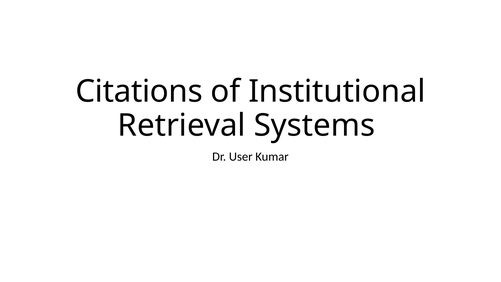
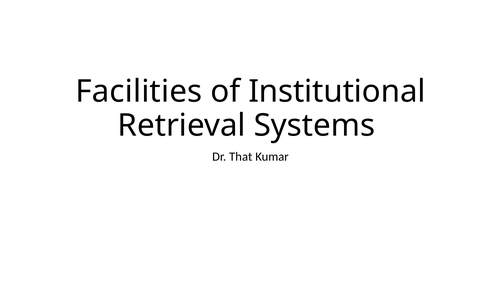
Citations: Citations -> Facilities (139, 91)
User: User -> That (241, 157)
